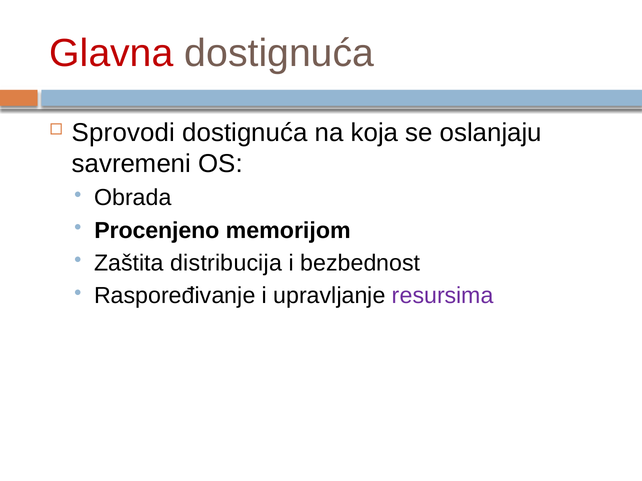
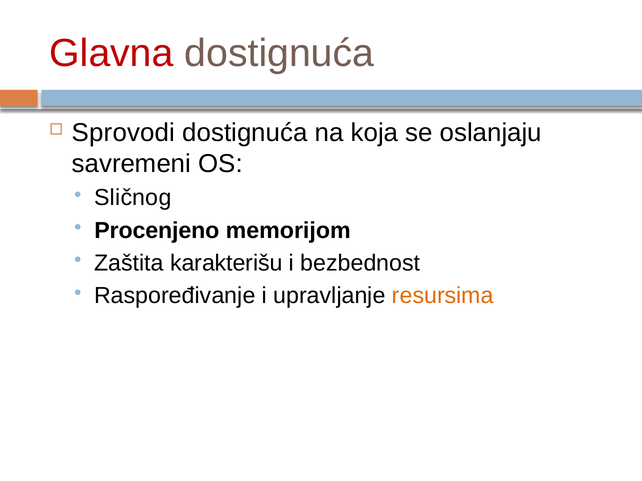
Obrada: Obrada -> Sličnog (133, 198)
distribucija: distribucija -> karakterišu (226, 263)
resursima colour: purple -> orange (443, 296)
